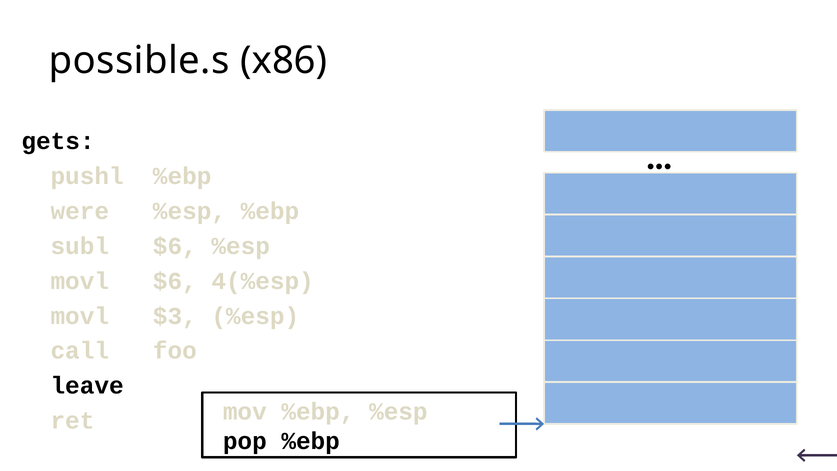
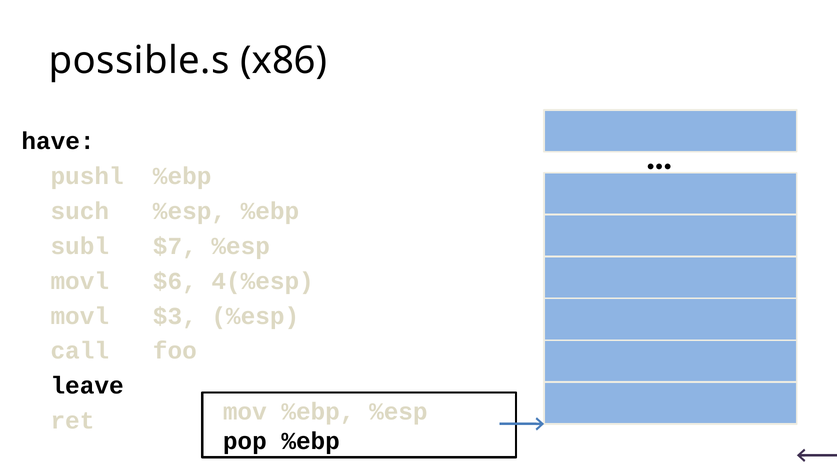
gets: gets -> have (58, 141)
were: were -> such (80, 211)
subl $6: $6 -> $7 (175, 246)
